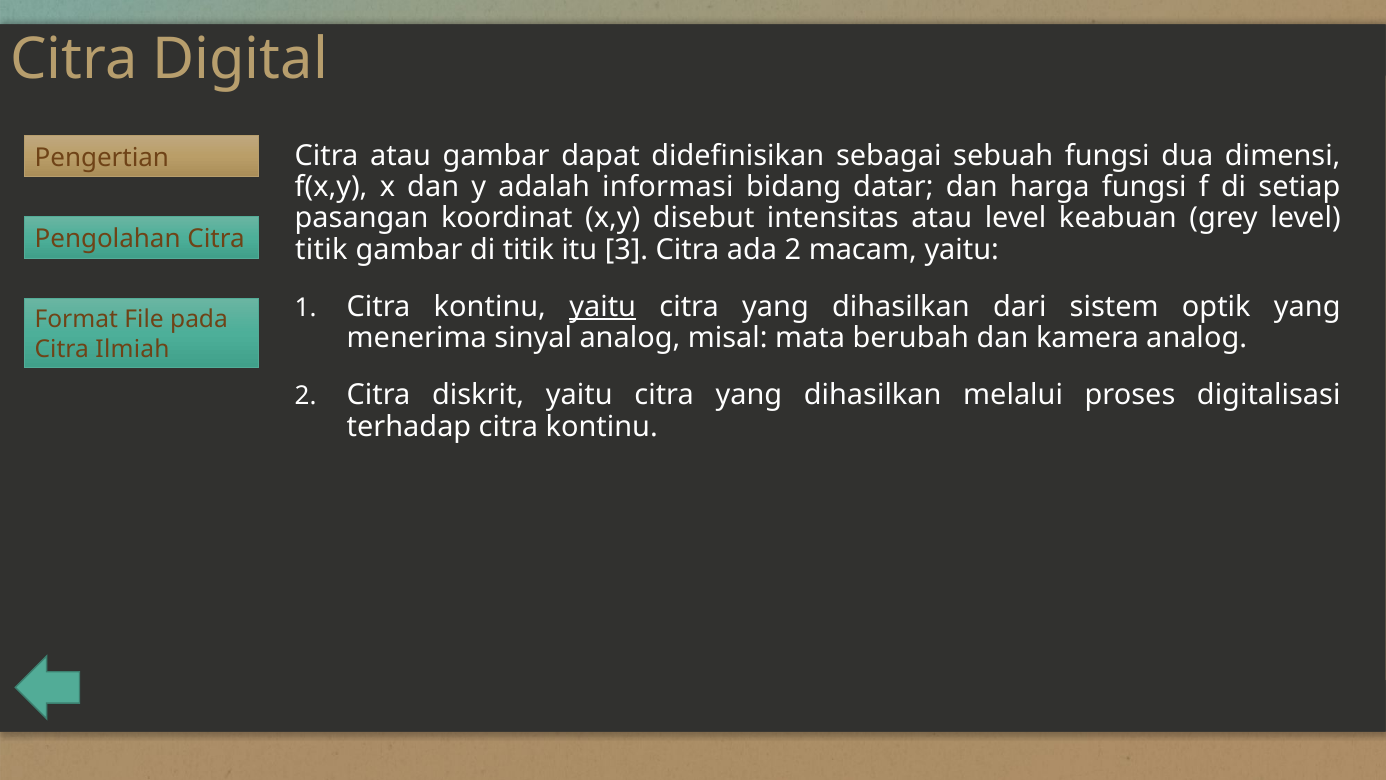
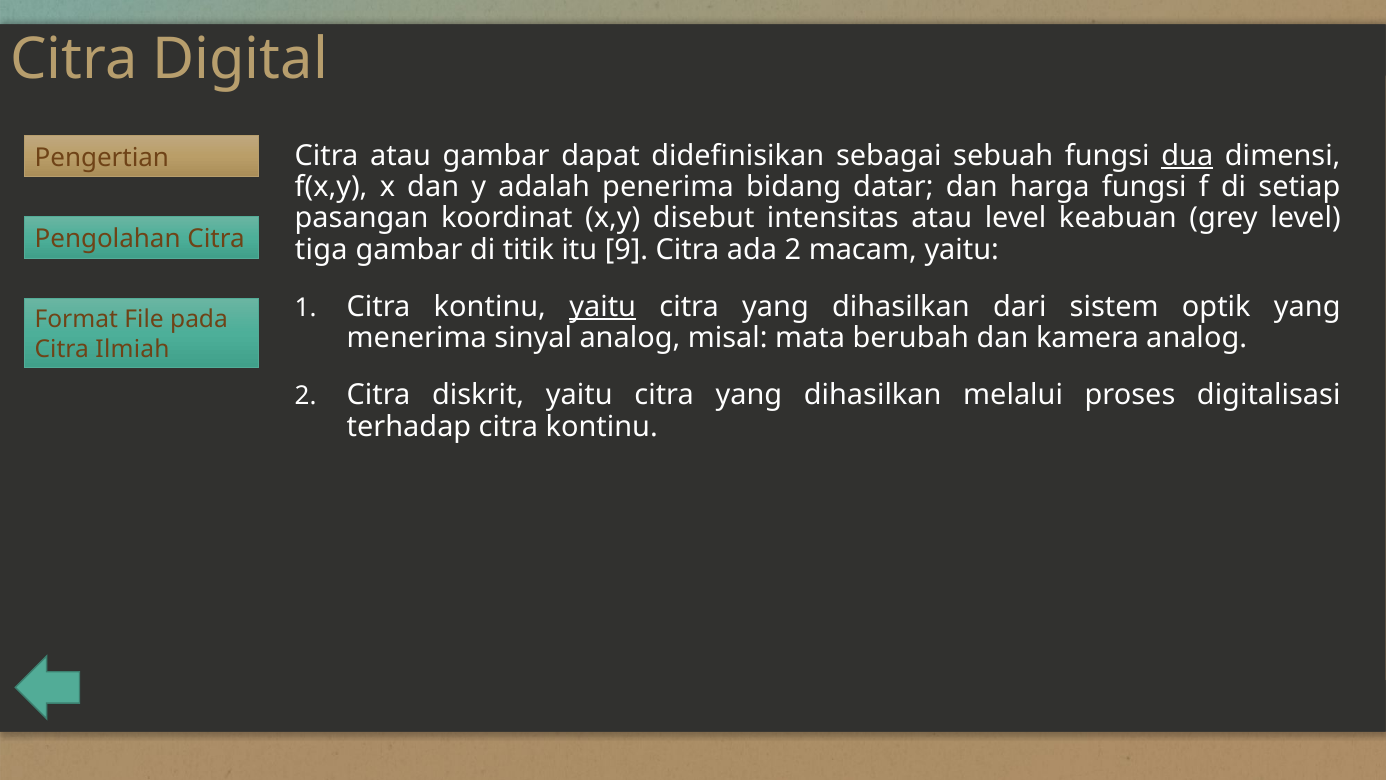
dua underline: none -> present (1187, 156)
informasi: informasi -> penerima (668, 187)
titik: titik -> tiga (321, 250)
3: 3 -> 9 (626, 250)
